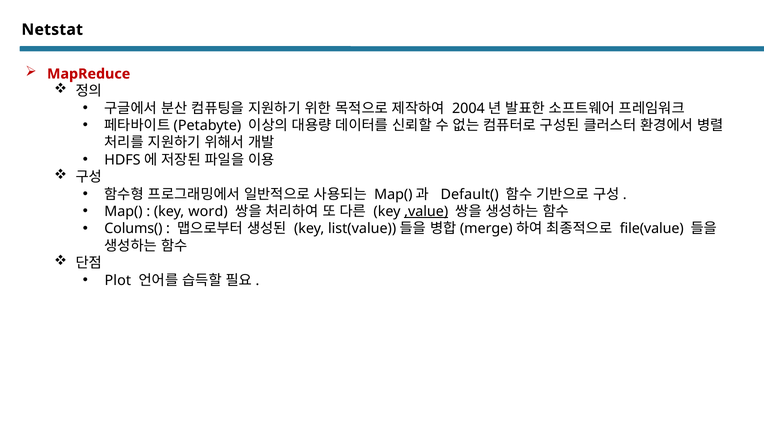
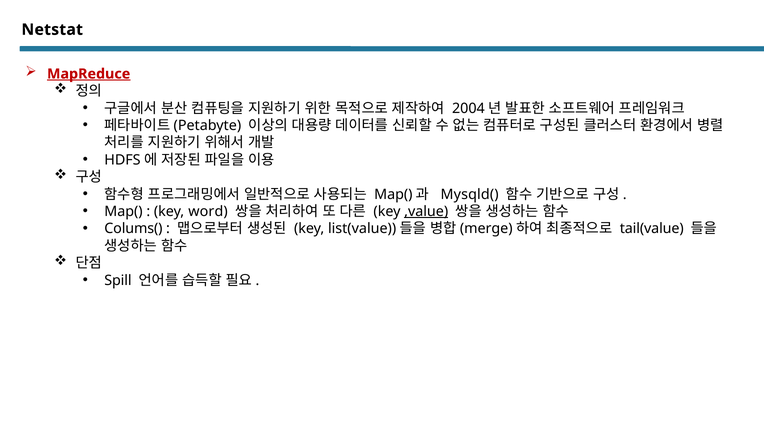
MapReduce underline: none -> present (89, 74)
Default(: Default( -> Mysqld( (470, 194)
file(value: file(value -> tail(value (652, 229)
Plot: Plot -> Spill (118, 280)
